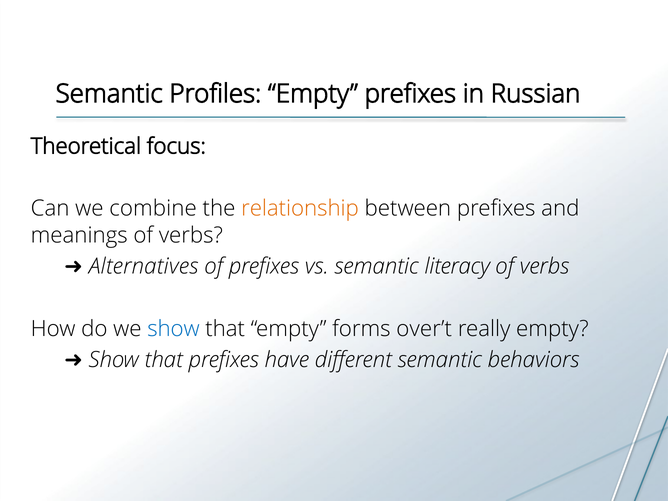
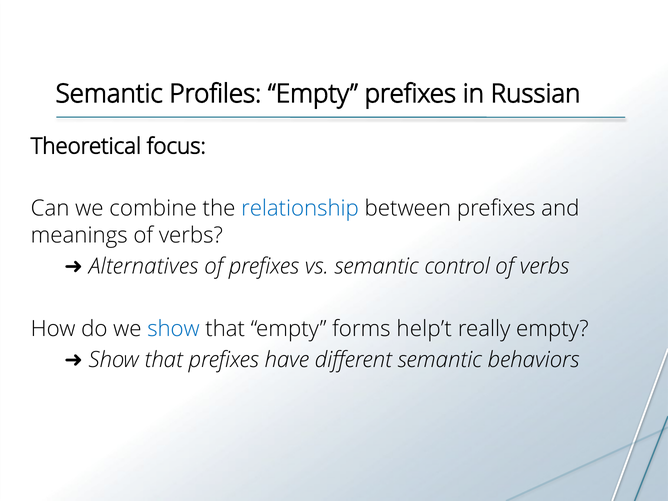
relationship colour: orange -> blue (300, 209)
literacy: literacy -> control (457, 266)
over’t: over’t -> help’t (424, 329)
